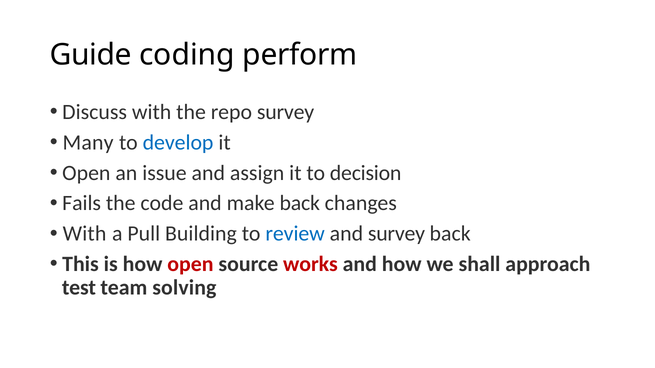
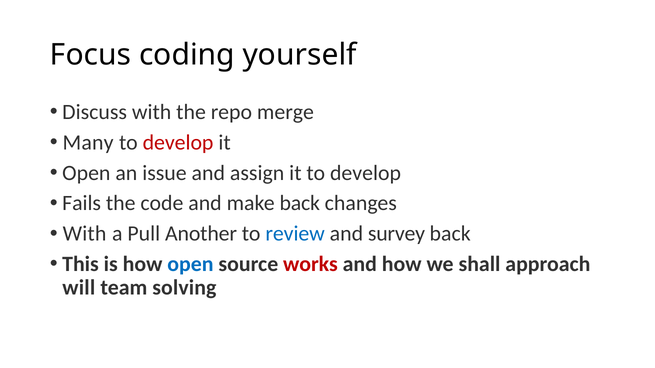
Guide: Guide -> Focus (91, 55)
perform: perform -> yourself (300, 55)
repo survey: survey -> merge (285, 112)
develop colour: blue -> red (178, 143)
it to decision: decision -> develop (366, 173)
Building: Building -> Another (201, 234)
open colour: red -> blue (190, 264)
test: test -> will (79, 288)
